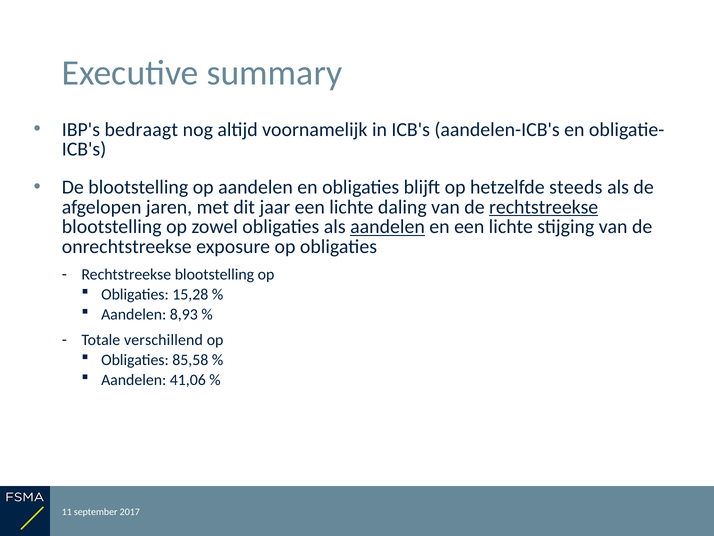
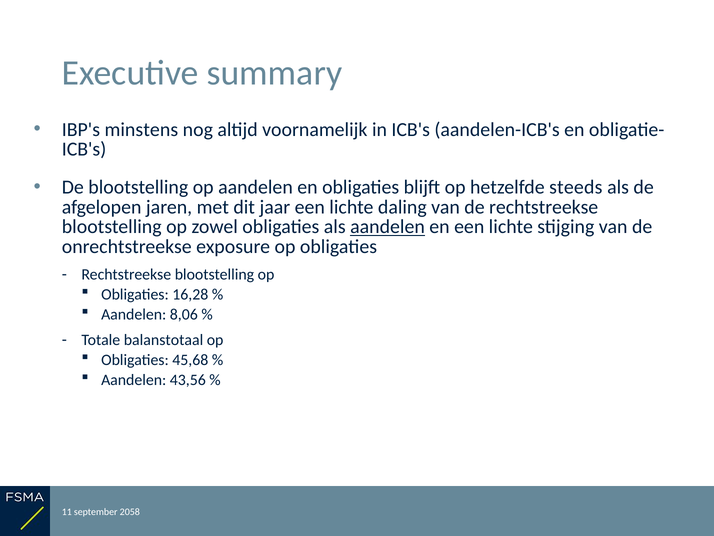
bedraagt: bedraagt -> minstens (141, 129)
rechtstreekse underline: present -> none (544, 207)
15,28: 15,28 -> 16,28 (190, 294)
8,93: 8,93 -> 8,06 (184, 314)
verschillend: verschillend -> balanstotaal (164, 340)
85,58: 85,58 -> 45,68 (190, 360)
41,06: 41,06 -> 43,56 (188, 380)
september 2017: 2017 -> 2058 (130, 511)
